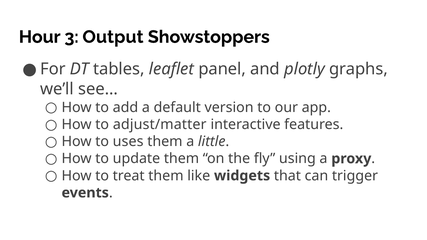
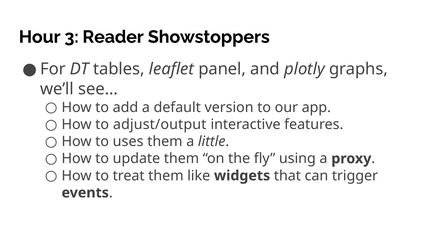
Output: Output -> Reader (113, 37)
adjust/matter: adjust/matter -> adjust/output (160, 125)
